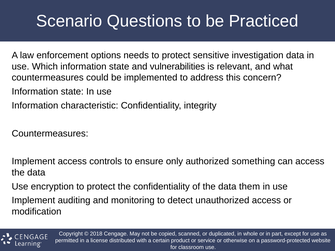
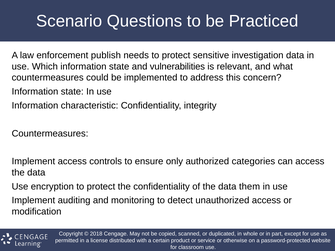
options: options -> publish (106, 55)
something: something -> categories (253, 162)
